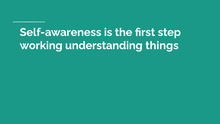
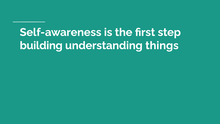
working: working -> building (41, 45)
